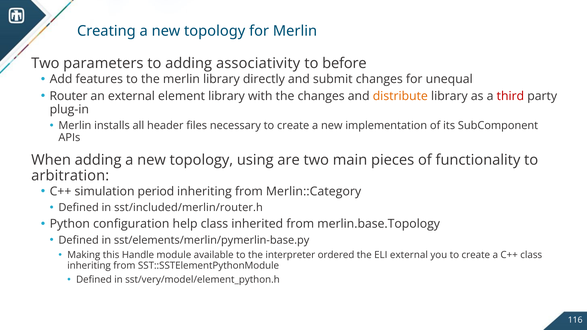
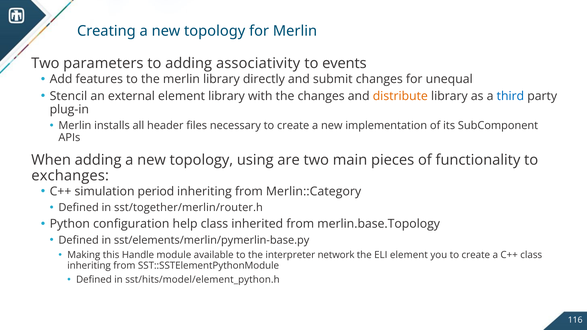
before: before -> events (344, 63)
Router: Router -> Stencil (68, 96)
third colour: red -> blue (510, 96)
arbitration: arbitration -> exchanges (70, 176)
sst/included/merlin/router.h: sst/included/merlin/router.h -> sst/together/merlin/router.h (188, 208)
ordered: ordered -> network (336, 255)
ELI external: external -> element (409, 255)
sst/very/model/element_python.h: sst/very/model/element_python.h -> sst/hits/model/element_python.h (202, 280)
